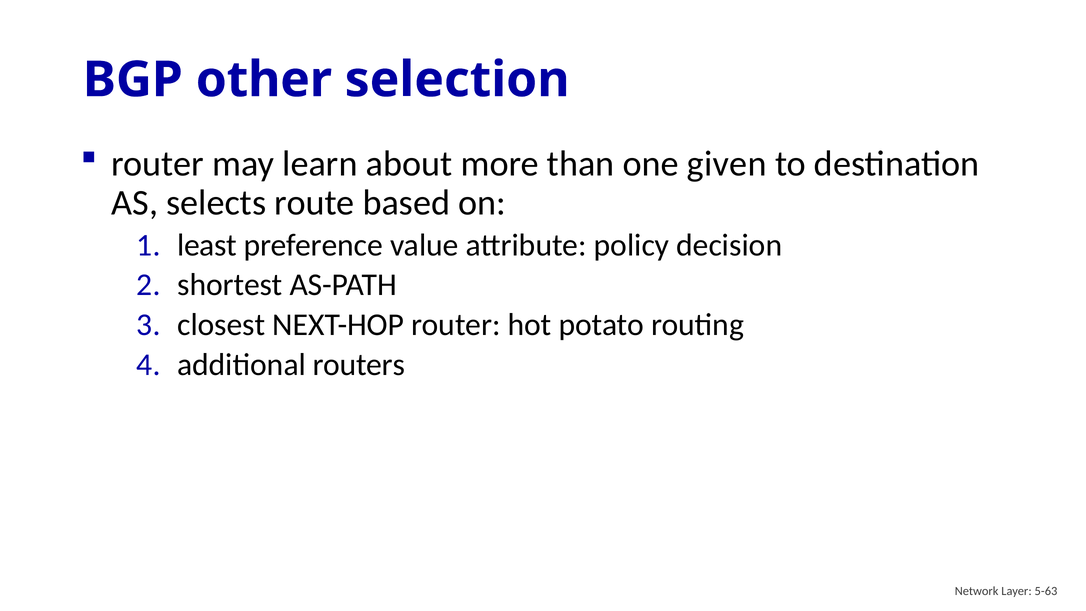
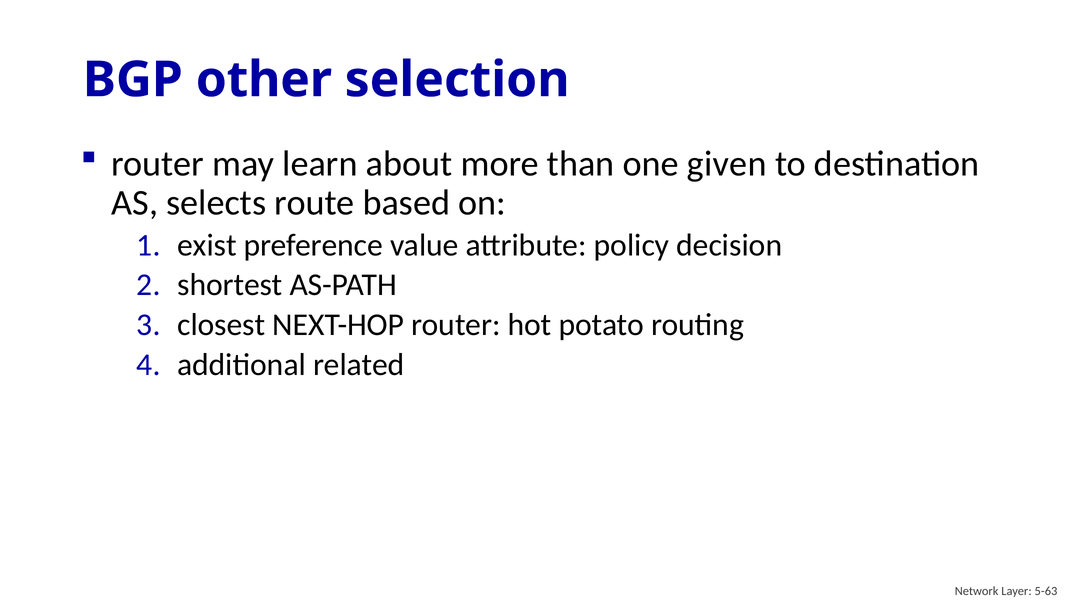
least: least -> exist (207, 245)
routers: routers -> related (359, 365)
